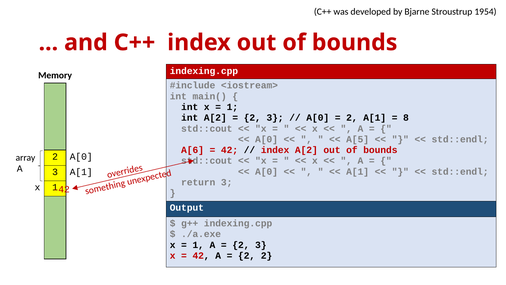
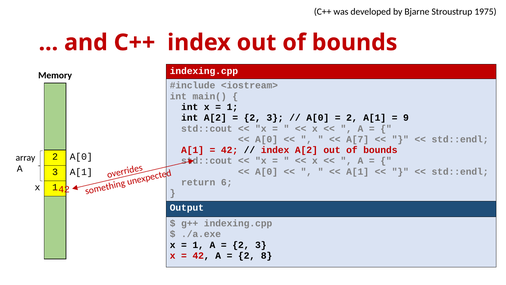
1954: 1954 -> 1975 (485, 12)
8: 8 -> 9 (406, 118)
A[5: A[5 -> A[7 (358, 139)
A[6: A[6 -> A[1 (193, 150)
return 3: 3 -> 6 (227, 182)
2 2: 2 -> 8 (267, 255)
